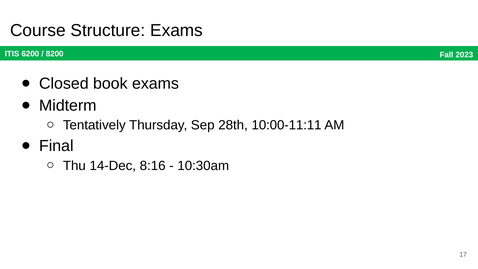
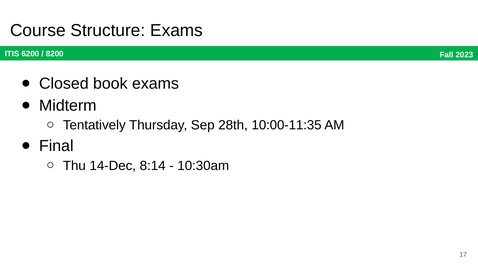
10:00-11:11: 10:00-11:11 -> 10:00-11:35 (287, 125)
8:16: 8:16 -> 8:14 (153, 166)
